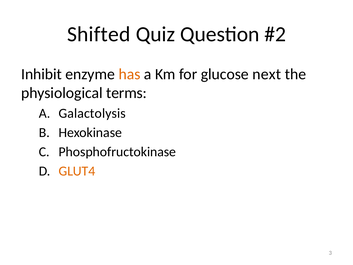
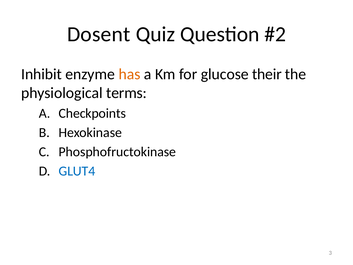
Shifted: Shifted -> Dosent (99, 34)
next: next -> their (267, 74)
Galactolysis: Galactolysis -> Checkpoints (92, 113)
GLUT4 colour: orange -> blue (77, 171)
